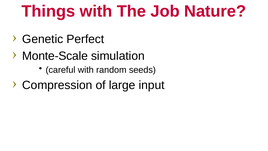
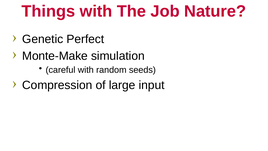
Monte-Scale: Monte-Scale -> Monte-Make (55, 56)
